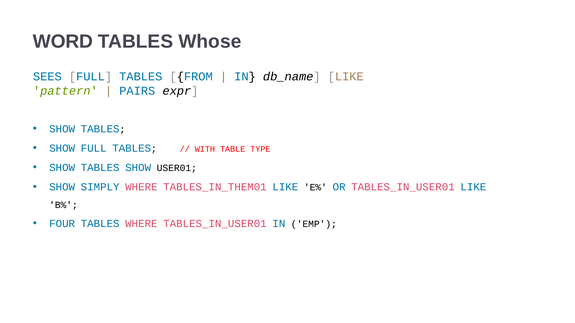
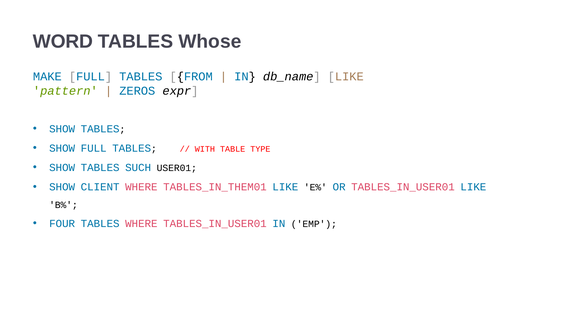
SEES: SEES -> MAKE (47, 77)
PAIRS: PAIRS -> ZEROS (137, 91)
TABLES SHOW: SHOW -> SUCH (138, 168)
SIMPLY: SIMPLY -> CLIENT (100, 187)
